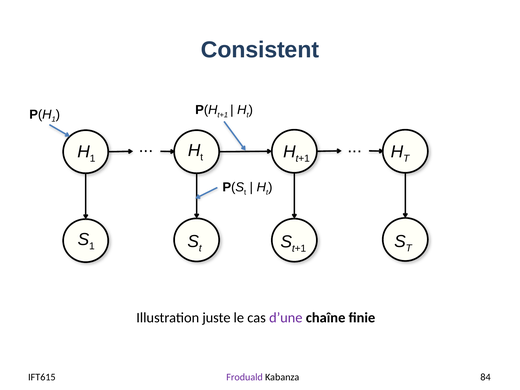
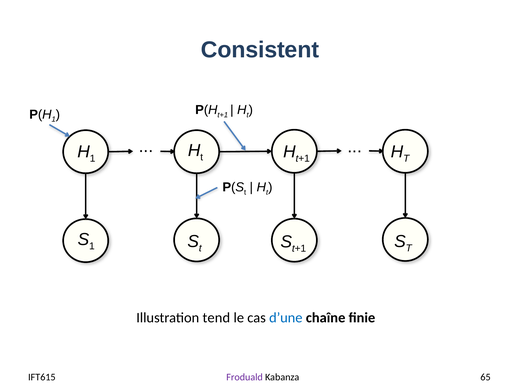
juste: juste -> tend (216, 318)
d’une colour: purple -> blue (286, 318)
84: 84 -> 65 (486, 377)
